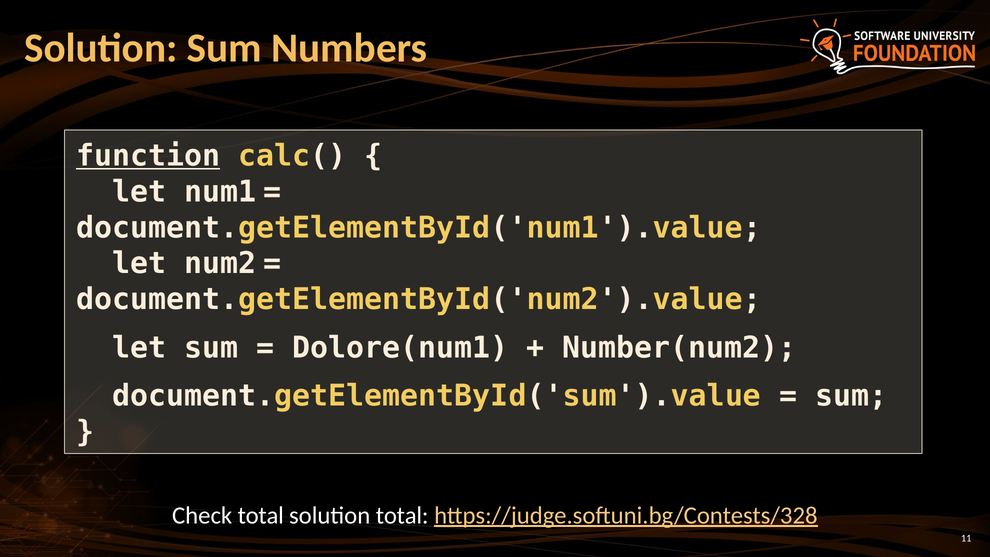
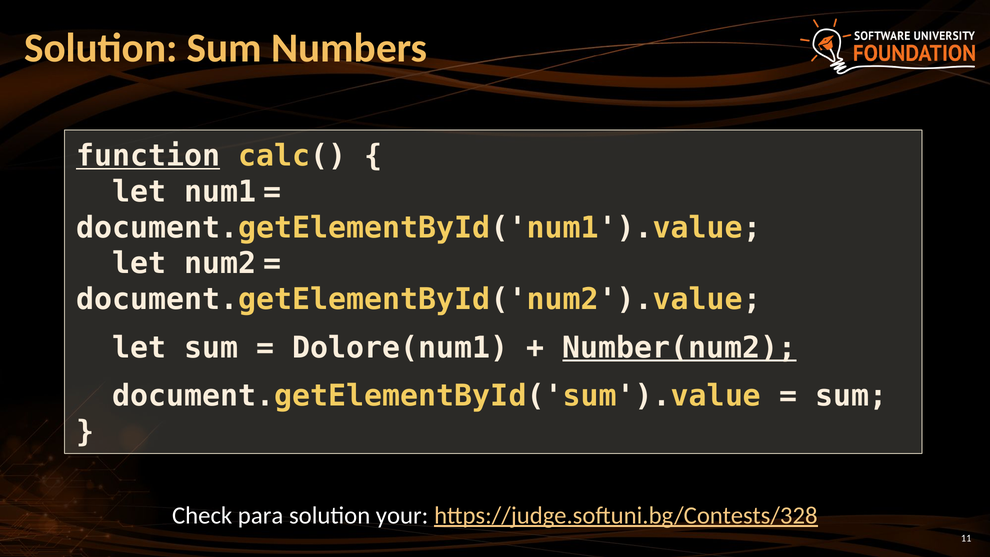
Number(num2 underline: none -> present (679, 348)
Check total: total -> para (261, 515)
solution total: total -> your (402, 515)
